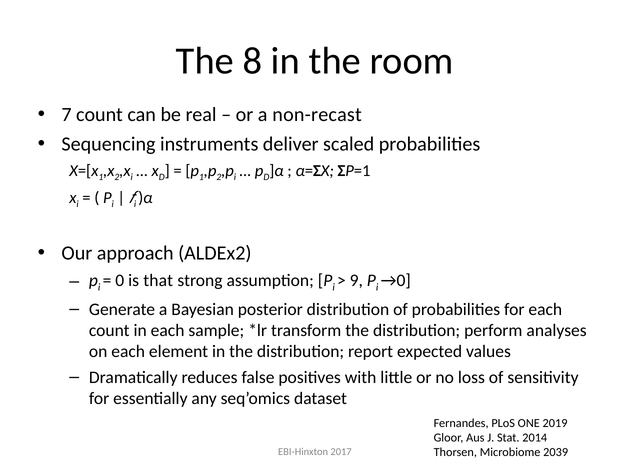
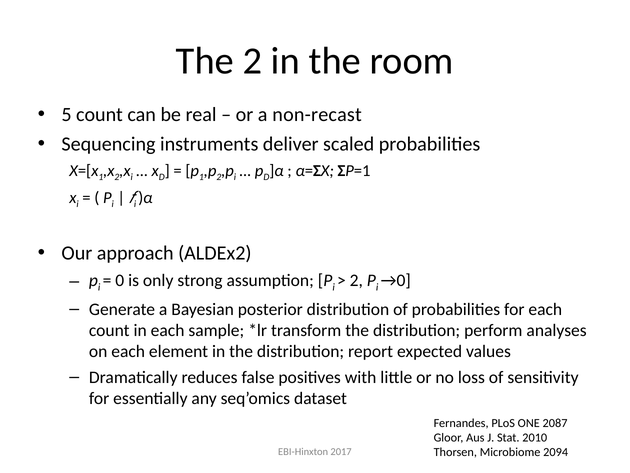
The 8: 8 -> 2 (252, 61)
7: 7 -> 5 (67, 114)
that: that -> only (158, 280)
9: 9 -> 2 (356, 280)
2019: 2019 -> 2087 (555, 423)
2014: 2014 -> 2010 (535, 437)
2039: 2039 -> 2094 (556, 452)
